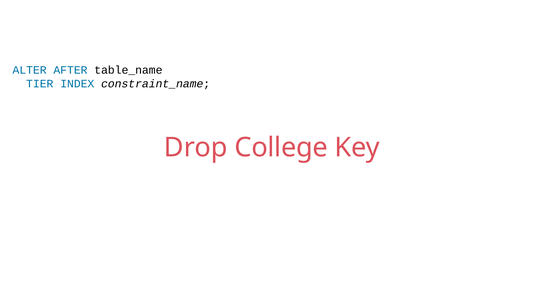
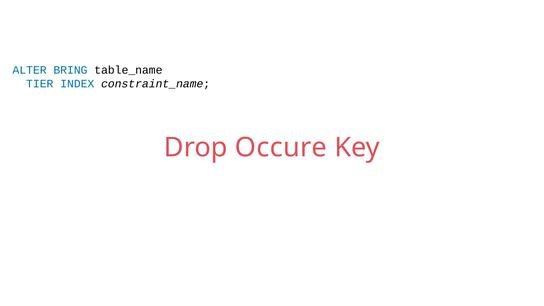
AFTER: AFTER -> BRING (70, 70)
College: College -> Occure (281, 148)
